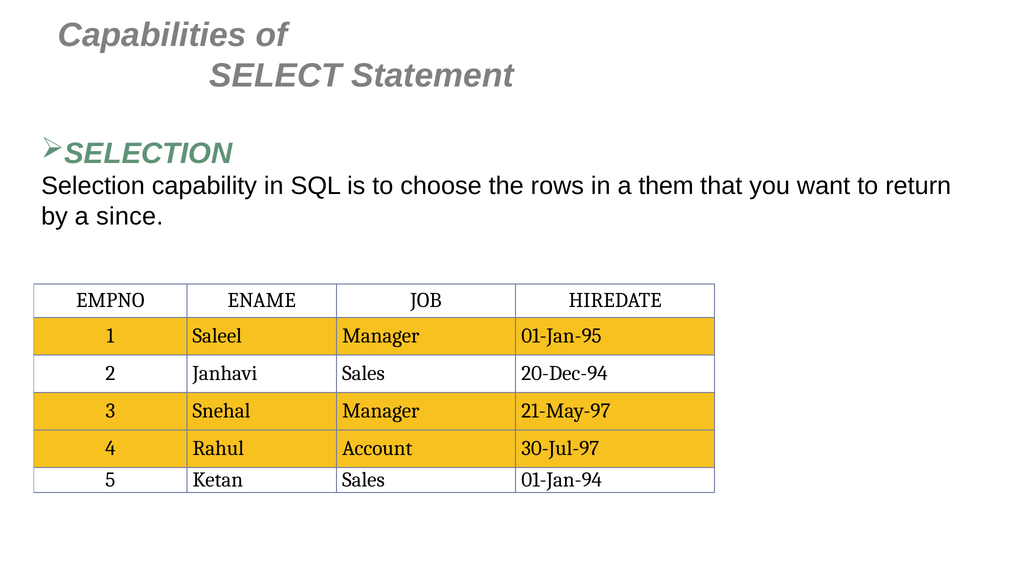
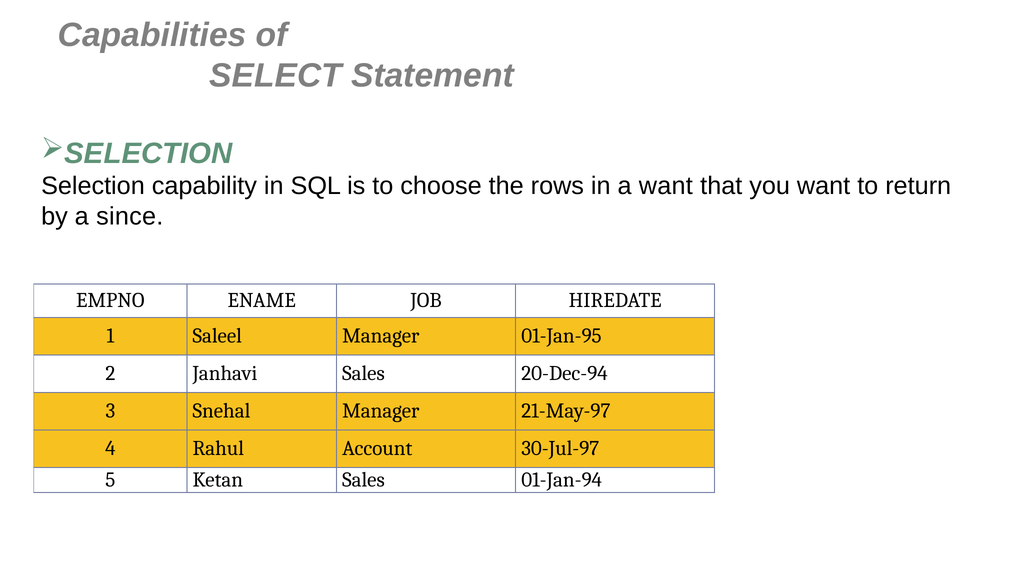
a them: them -> want (666, 186)
